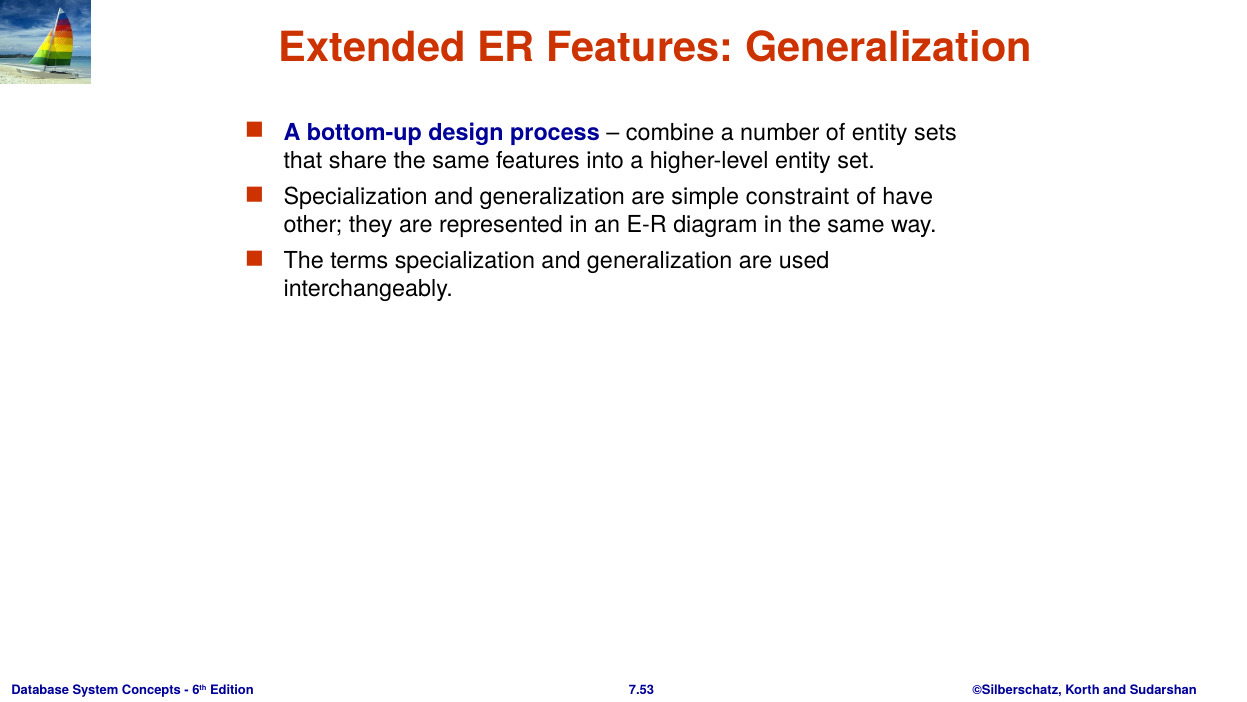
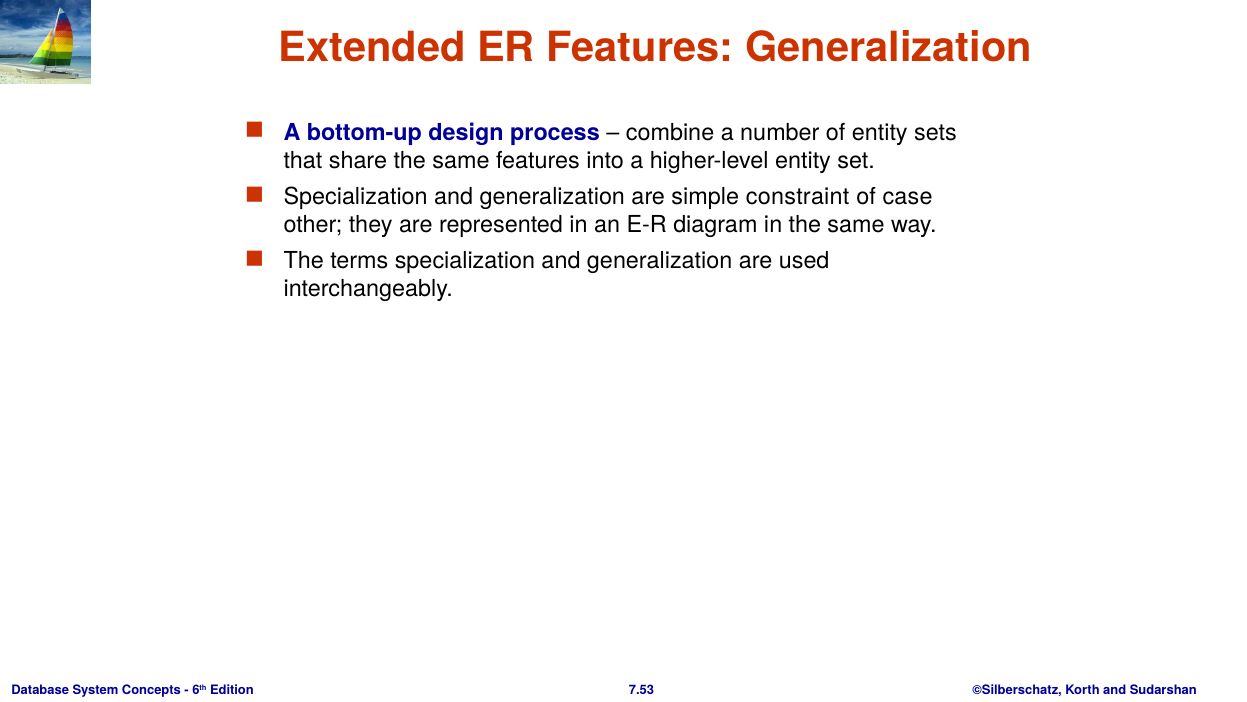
have: have -> case (908, 196)
